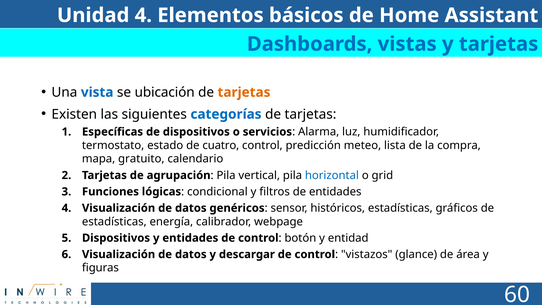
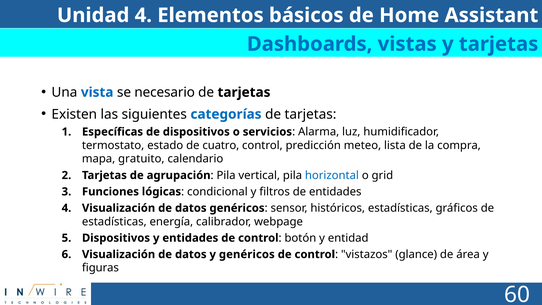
ubicación: ubicación -> necesario (165, 92)
tarjetas colour: orange -> black (244, 92)
y descargar: descargar -> genéricos (247, 254)
